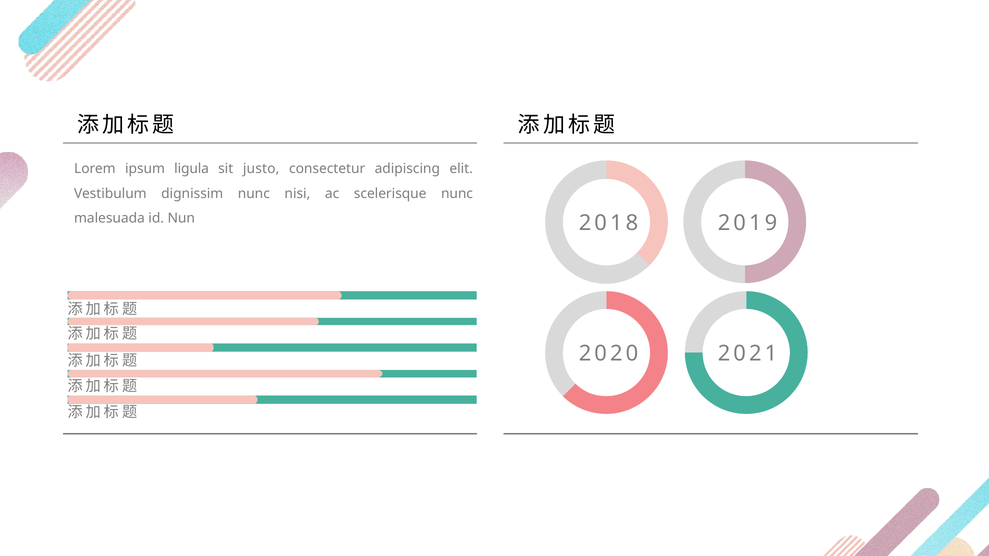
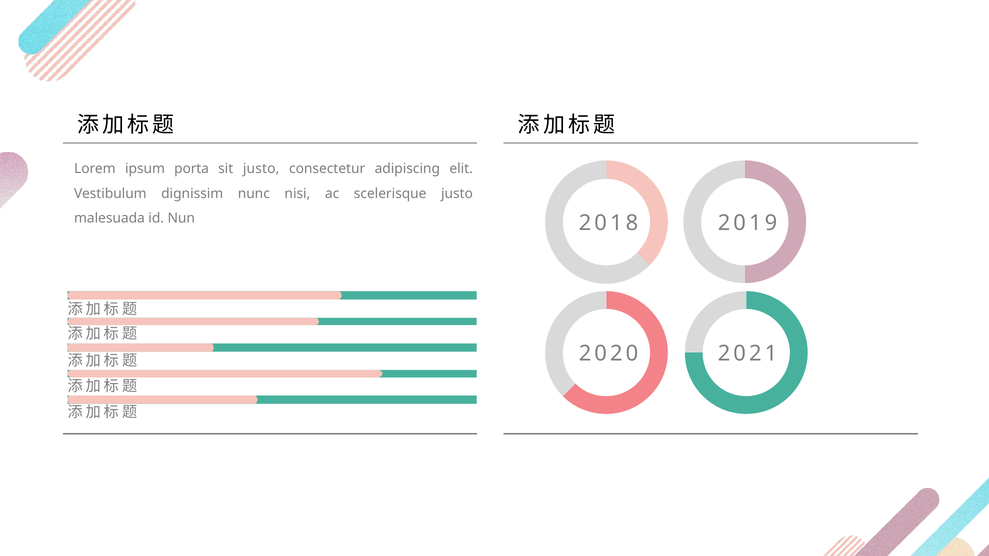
ligula: ligula -> porta (192, 169)
scelerisque nunc: nunc -> justo (457, 194)
